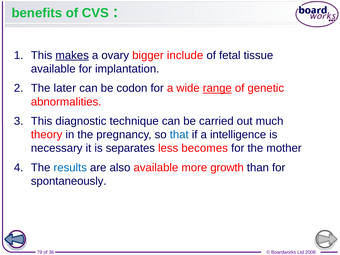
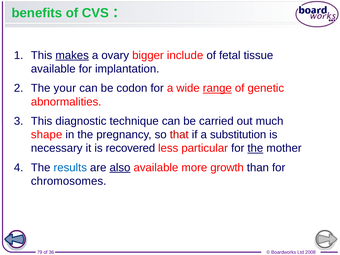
later: later -> your (65, 88)
theory: theory -> shape (47, 135)
that colour: blue -> red (179, 135)
intelligence: intelligence -> substitution (238, 135)
separates: separates -> recovered (130, 148)
becomes: becomes -> particular (205, 148)
the underline: none -> present (255, 148)
also underline: none -> present (120, 168)
spontaneously: spontaneously -> chromosomes (69, 181)
